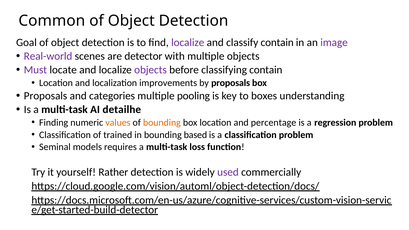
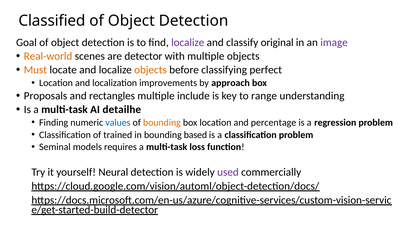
Common: Common -> Classified (52, 21)
classify contain: contain -> original (277, 43)
Real-world colour: purple -> orange (48, 56)
Must colour: purple -> orange (35, 70)
objects colour: purple -> orange (151, 70)
classifying contain: contain -> perfect (266, 70)
by proposals: proposals -> approach (231, 83)
categories: categories -> rectangles (112, 96)
pooling: pooling -> include (193, 96)
boxes: boxes -> range (264, 96)
values colour: orange -> blue (118, 123)
Rather: Rather -> Neural (113, 172)
